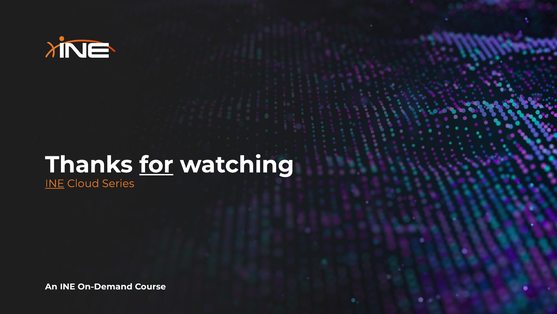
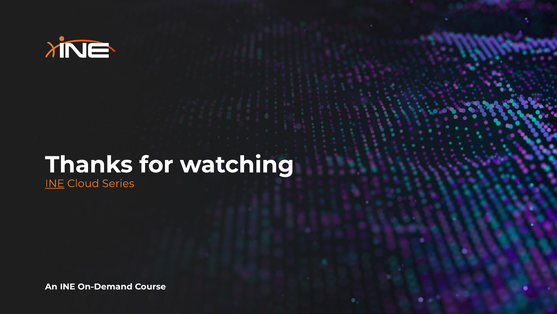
for underline: present -> none (156, 164)
